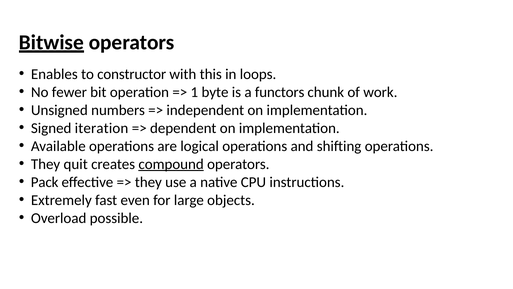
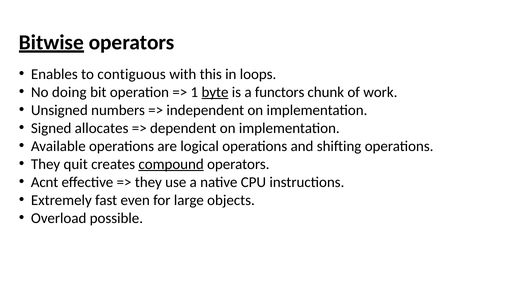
constructor: constructor -> contiguous (132, 74)
fewer: fewer -> doing (69, 92)
byte underline: none -> present (215, 92)
iteration: iteration -> allocates (102, 128)
Pack: Pack -> Acnt (45, 182)
